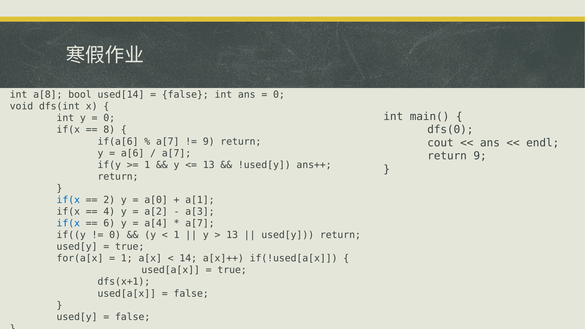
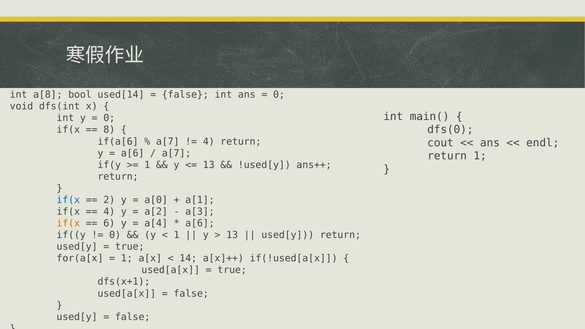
9: 9 -> 4 (209, 142)
return 9: 9 -> 1 (480, 156)
if(x colour: blue -> orange (68, 223)
a[7: a[7 -> a[6 (200, 223)
